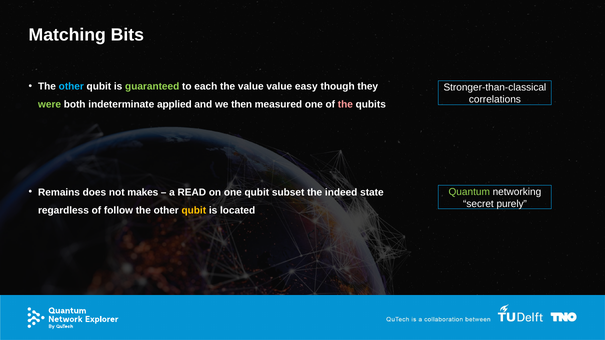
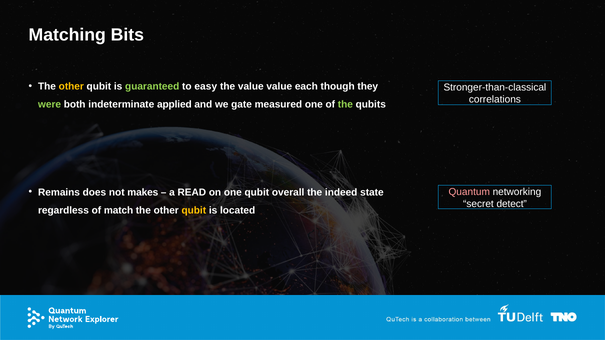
other colour: light blue -> yellow (71, 87)
each: each -> easy (206, 87)
easy: easy -> each (306, 87)
then: then -> gate (242, 105)
the colour: pink -> light green (345, 105)
subset: subset -> overall (288, 192)
Quantum colour: light green -> pink (469, 192)
purely: purely -> detect (512, 204)
follow: follow -> match (119, 211)
